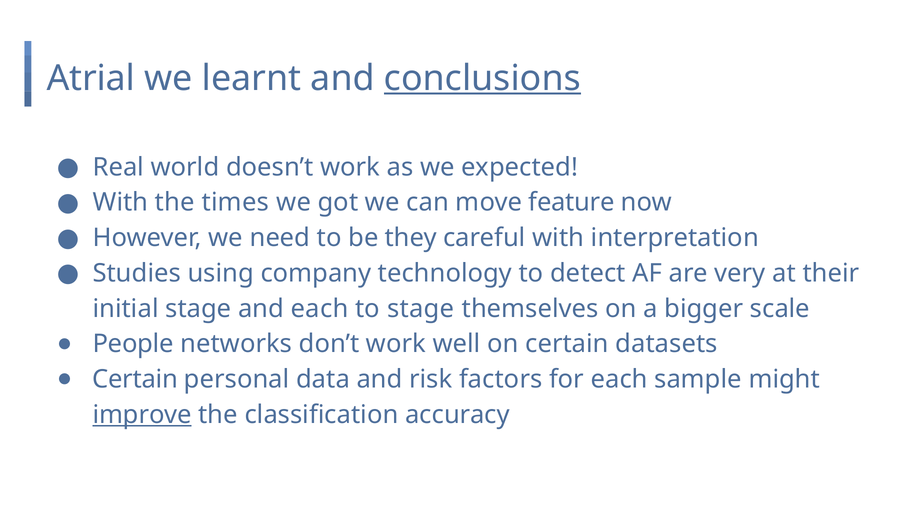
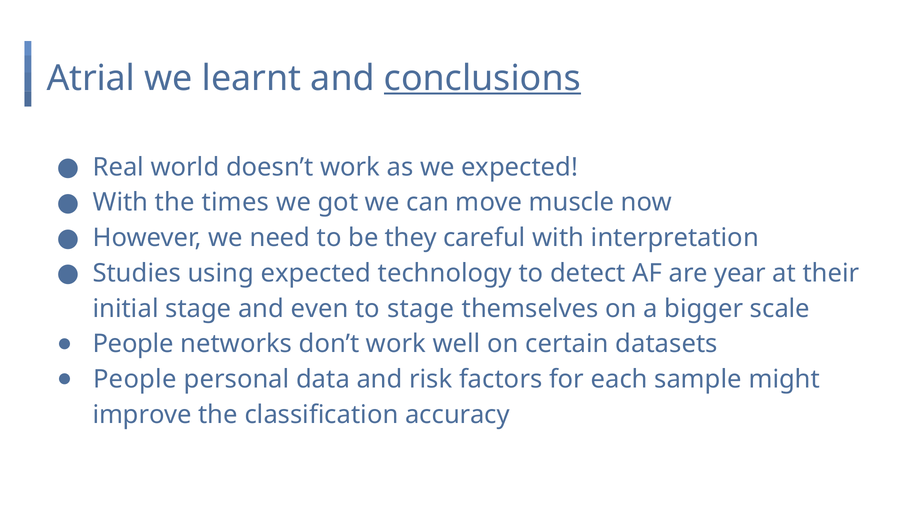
feature: feature -> muscle (571, 202)
using company: company -> expected (316, 273)
very: very -> year (740, 273)
and each: each -> even (320, 308)
Certain: Certain -> People (135, 379)
improve underline: present -> none (142, 414)
